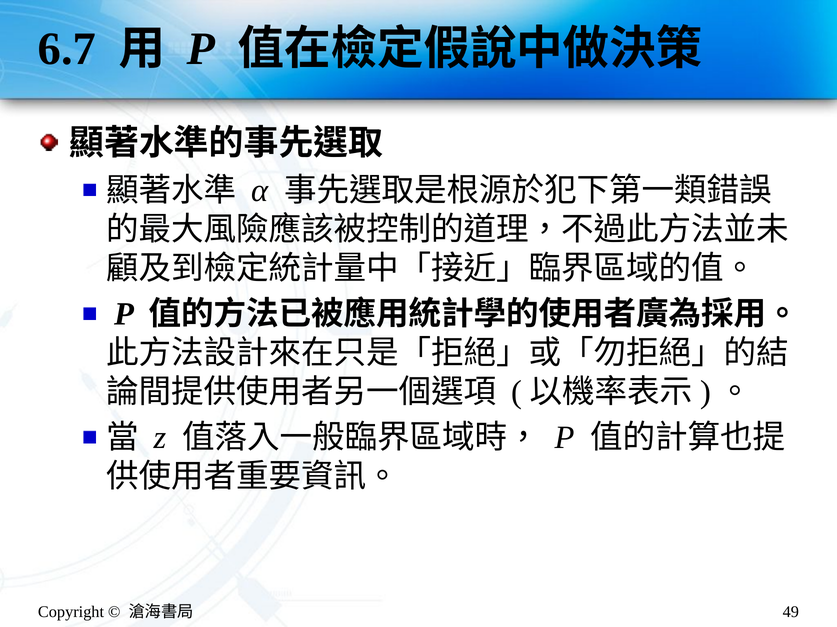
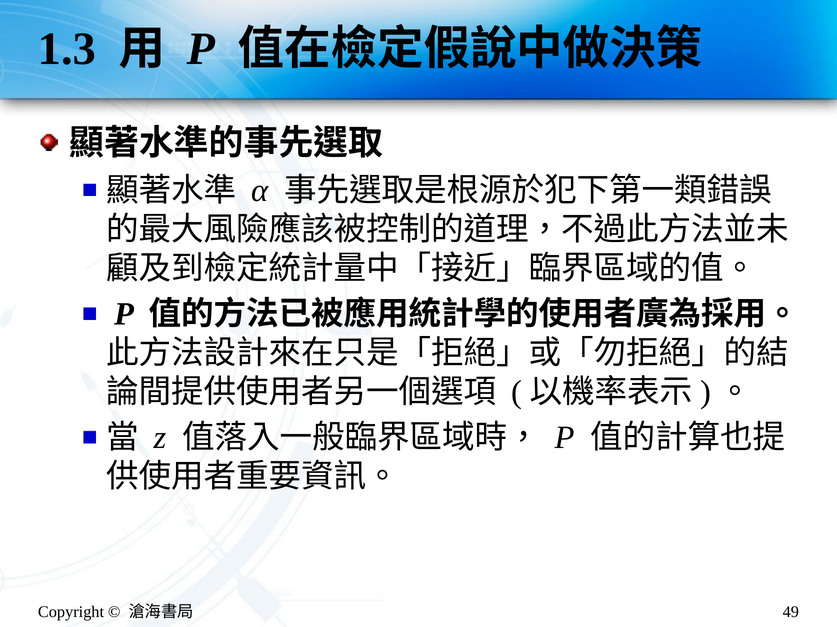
6.7: 6.7 -> 1.3 (67, 49)
